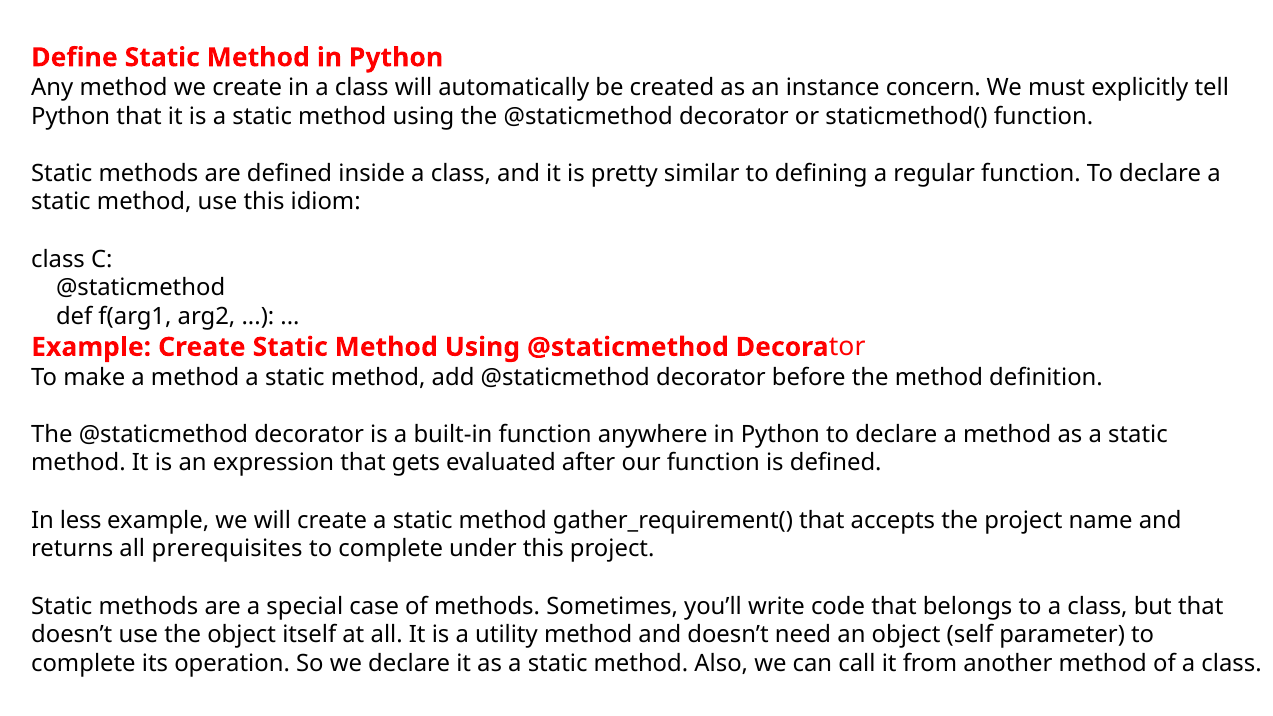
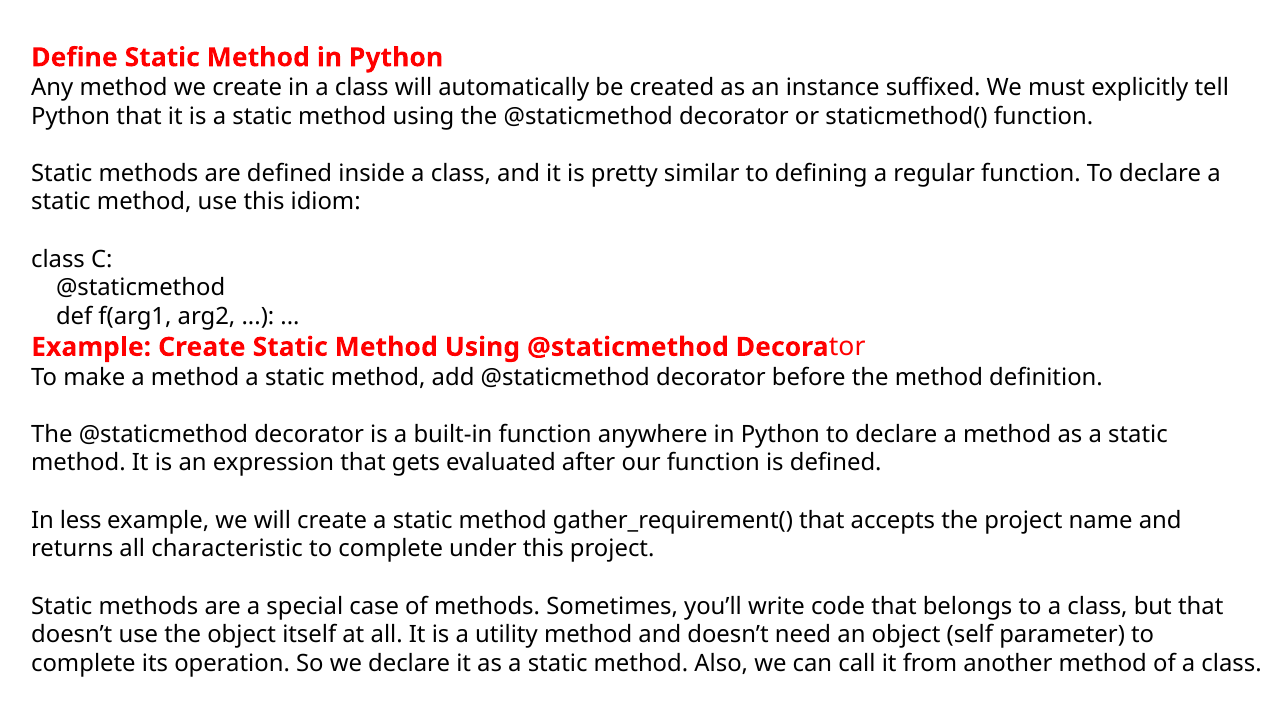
concern: concern -> suffixed (933, 88)
prerequisites: prerequisites -> characteristic (227, 549)
